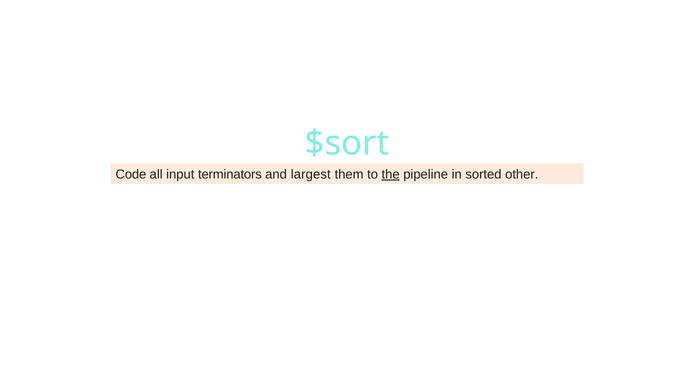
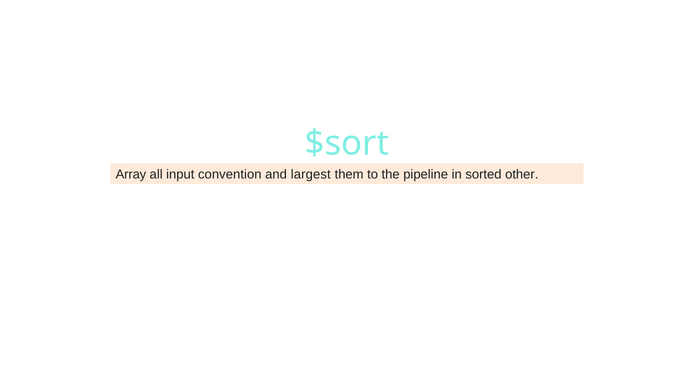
Code: Code -> Array (131, 174)
terminators: terminators -> convention (230, 174)
the underline: present -> none (391, 174)
